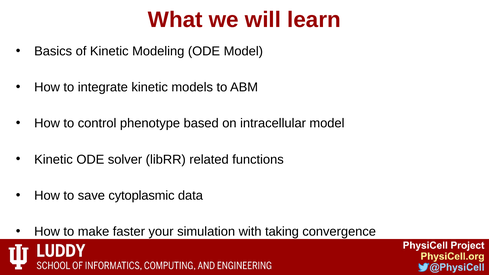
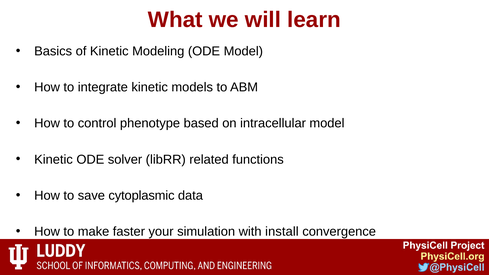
taking: taking -> install (282, 232)
